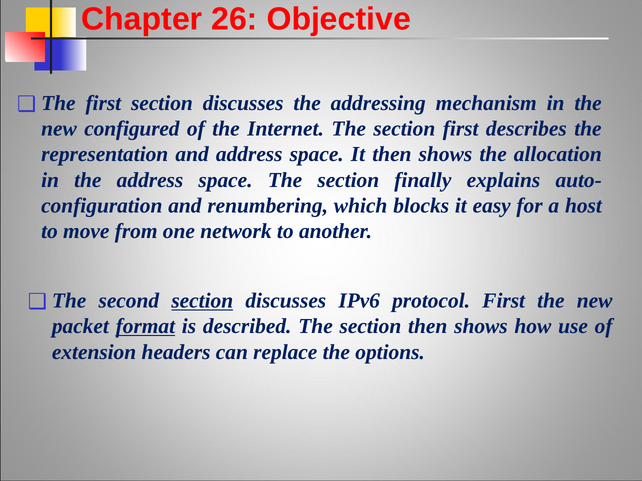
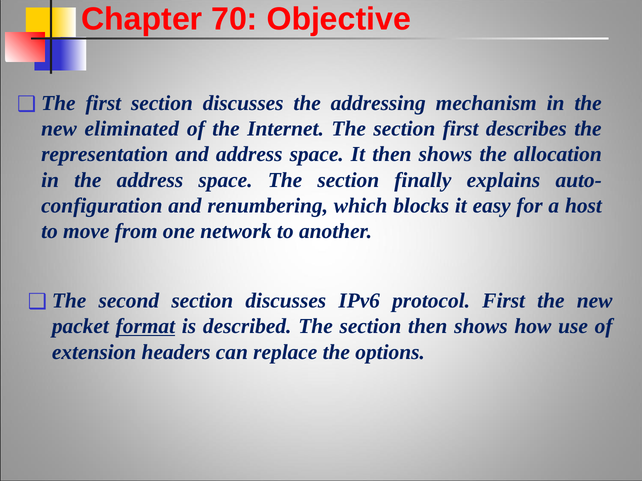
26: 26 -> 70 (234, 19)
configured: configured -> eliminated (132, 129)
section underline: present -> none (202, 301)
